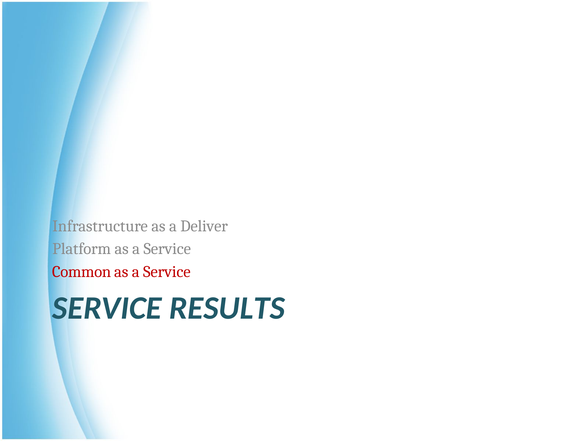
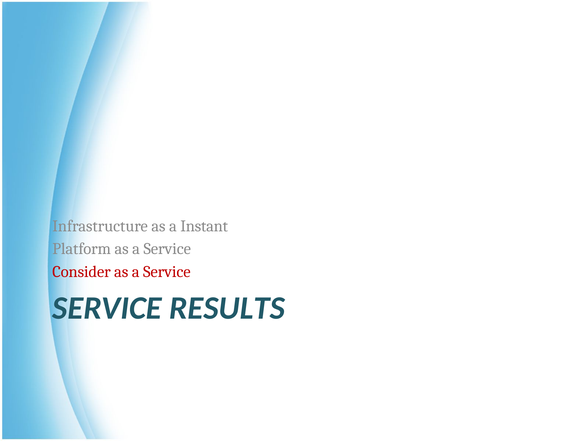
Deliver: Deliver -> Instant (204, 226)
Common: Common -> Consider (81, 272)
